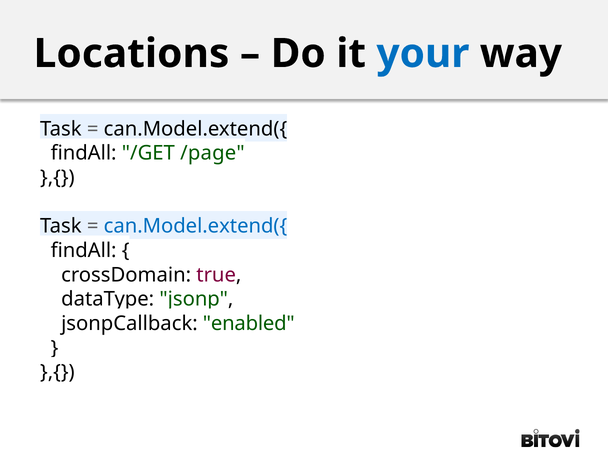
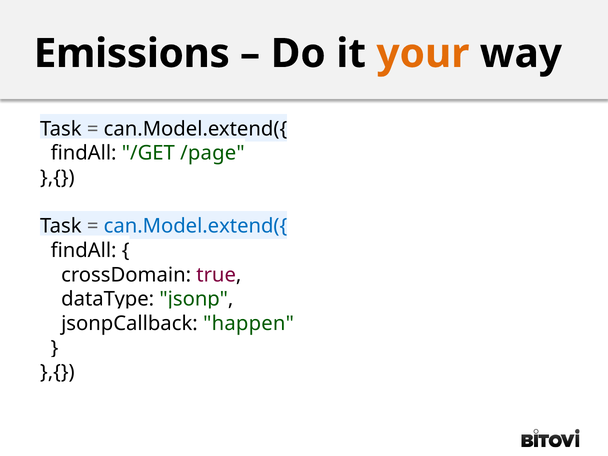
Locations: Locations -> Emissions (132, 54)
your colour: blue -> orange (423, 54)
enabled: enabled -> happen (249, 324)
